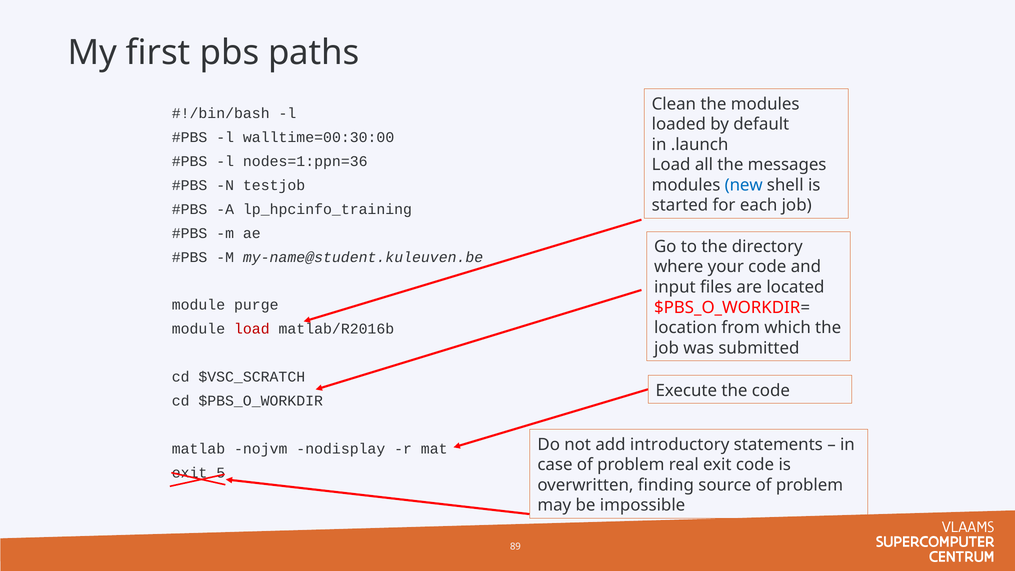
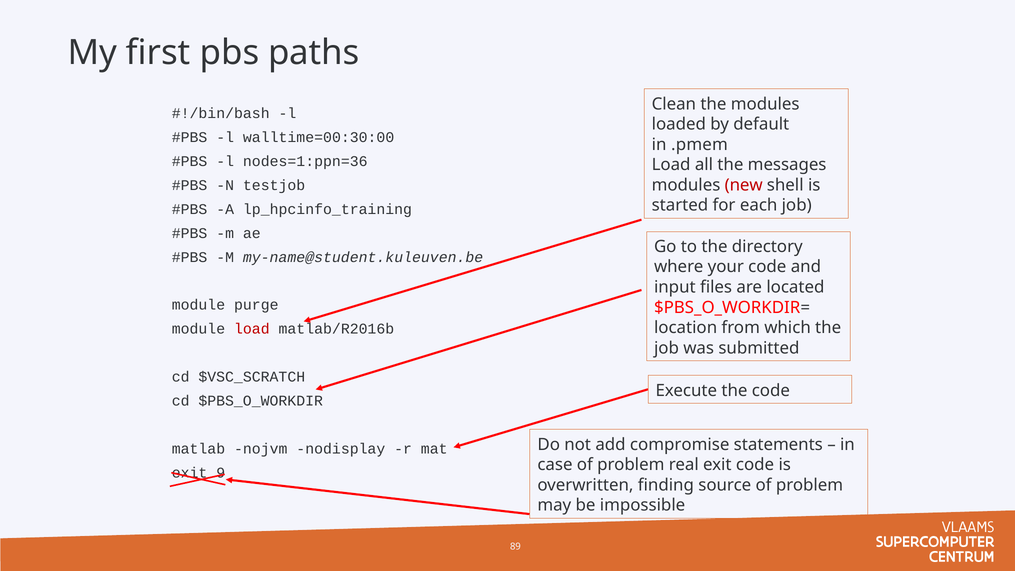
.launch: .launch -> .pmem (699, 145)
new colour: blue -> red (744, 185)
introductory: introductory -> compromise (680, 444)
5: 5 -> 9 (221, 473)
